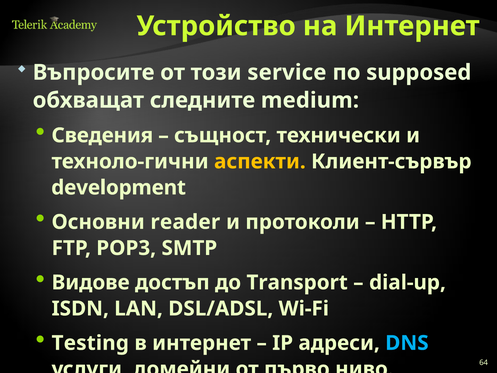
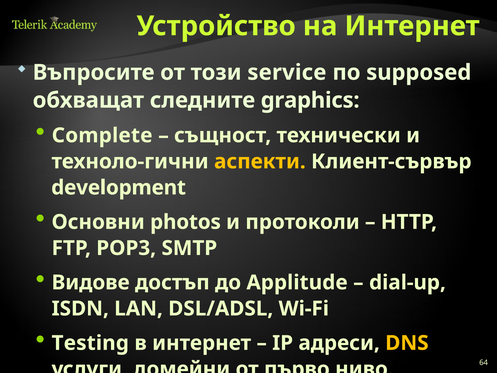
medium: medium -> graphics (310, 100)
Сведения: Сведения -> Complete (102, 135)
reader: reader -> photos (186, 222)
Transport: Transport -> Applitude (297, 282)
DNS colour: light blue -> yellow (407, 343)
